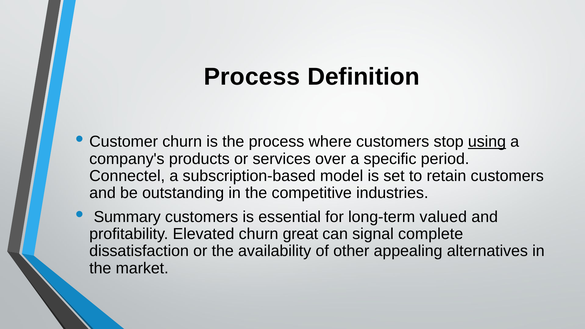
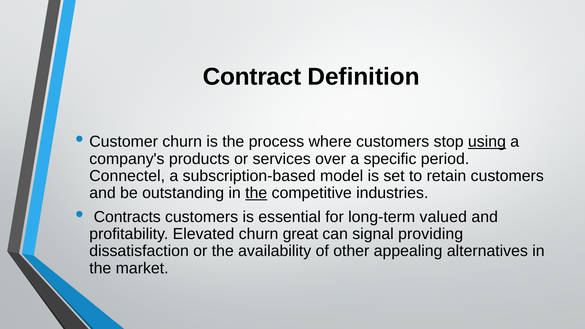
Process: Process -> Contract (252, 77)
the underline: none -> present (256, 193)
Summary: Summary -> Contracts (127, 217)
complete: complete -> providing (431, 234)
